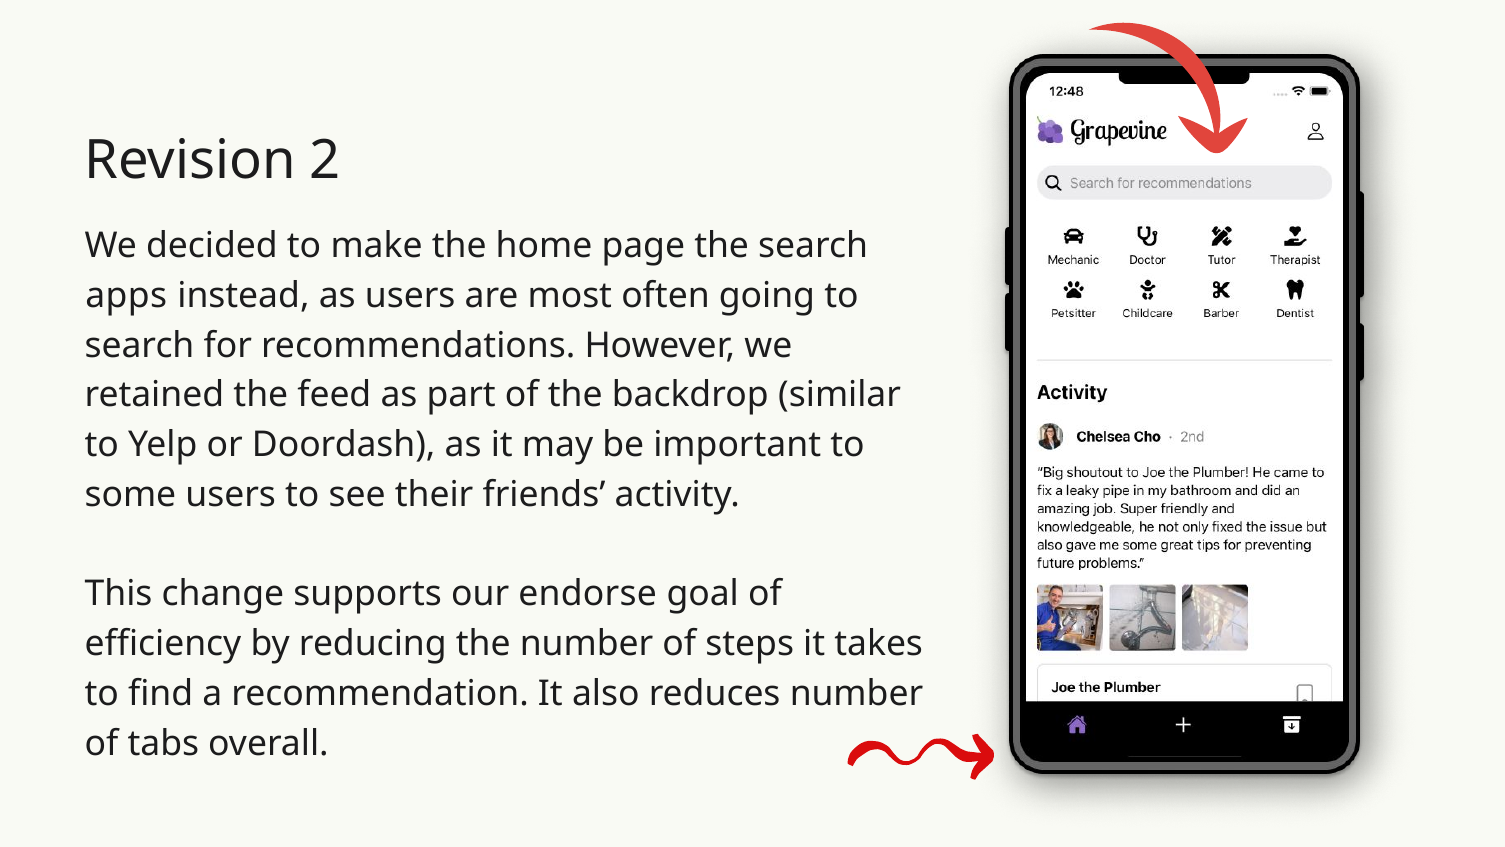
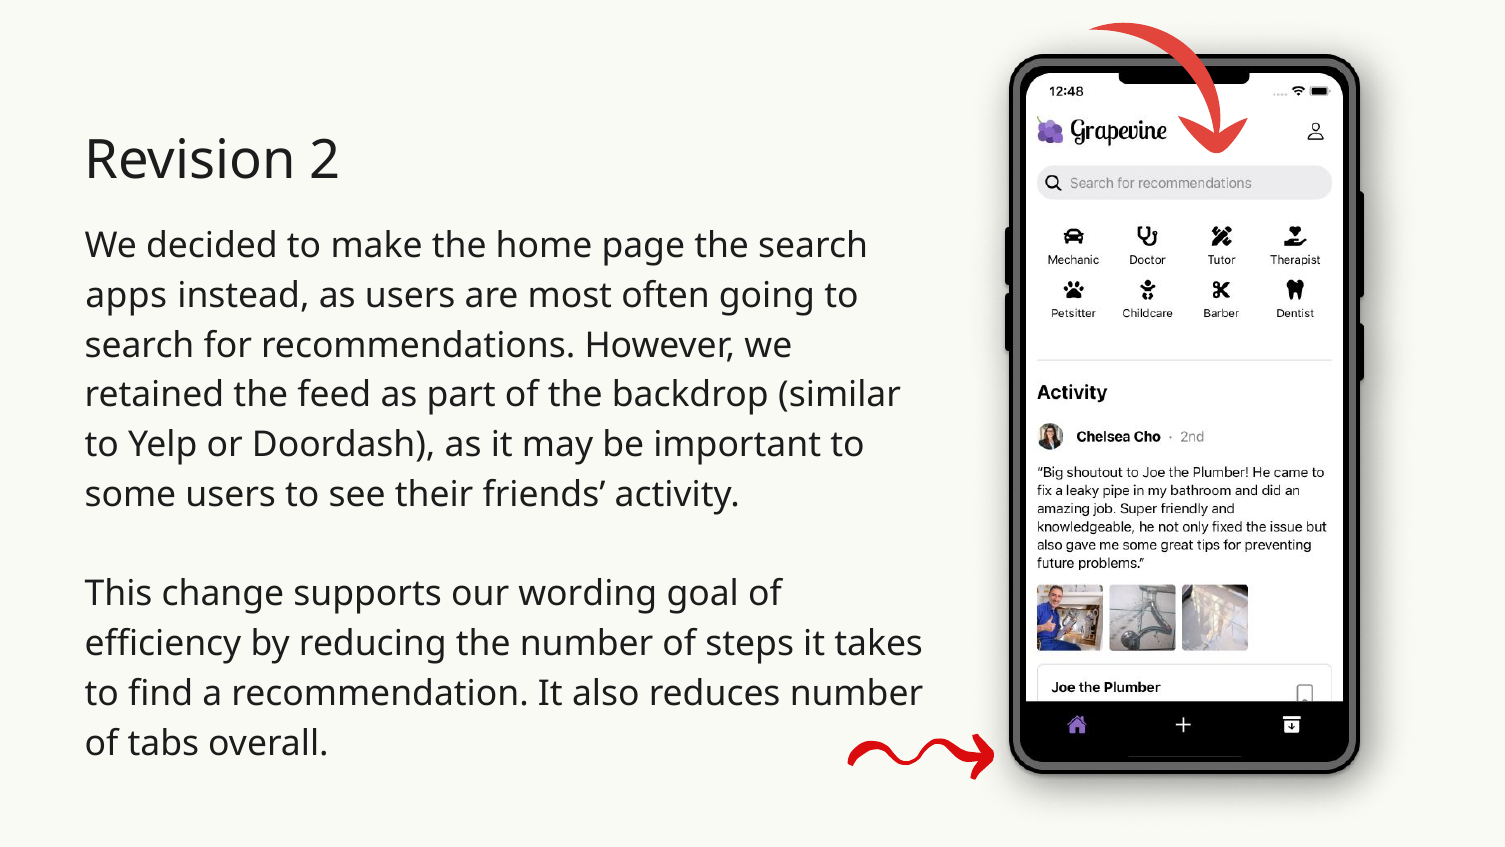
endorse: endorse -> wording (588, 594)
